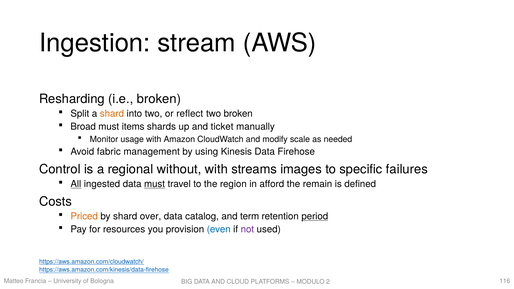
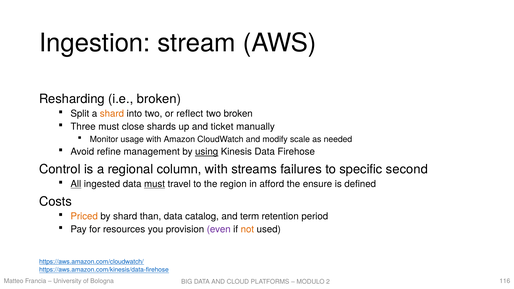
Broad: Broad -> Three (83, 127)
items: items -> close (133, 127)
fabric: fabric -> refine (109, 152)
using underline: none -> present (207, 152)
without: without -> column (179, 169)
images: images -> failures (301, 169)
failures: failures -> second (407, 169)
remain: remain -> ensure (317, 184)
over: over -> than (151, 216)
period underline: present -> none (315, 216)
even colour: blue -> purple (219, 230)
not colour: purple -> orange (247, 230)
